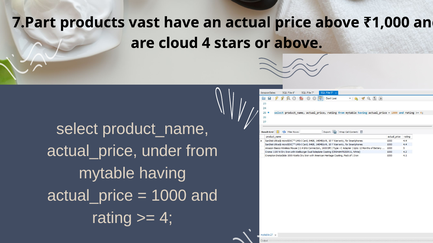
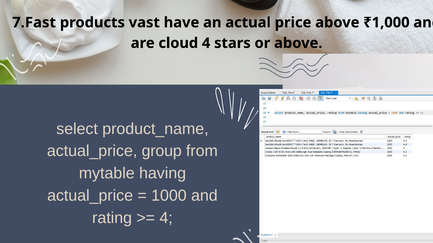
7.Part: 7.Part -> 7.Fast (34, 23)
under: under -> group (162, 151)
